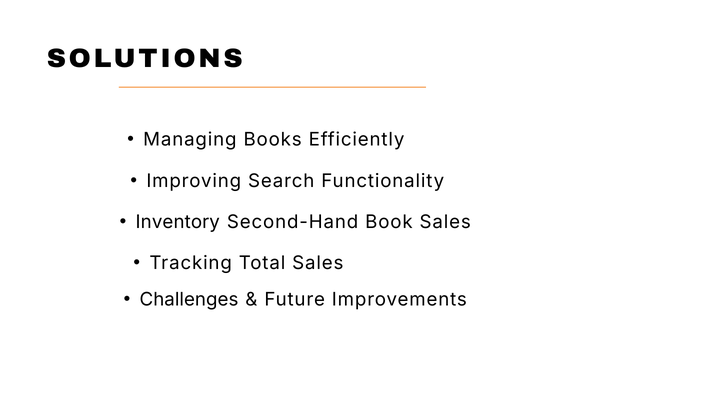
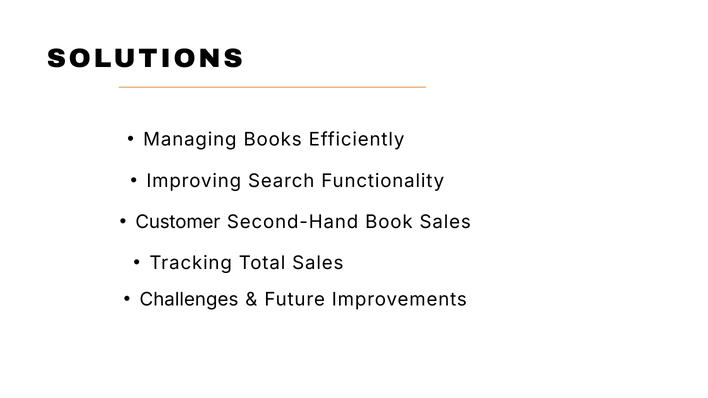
Inventory: Inventory -> Customer (178, 222)
